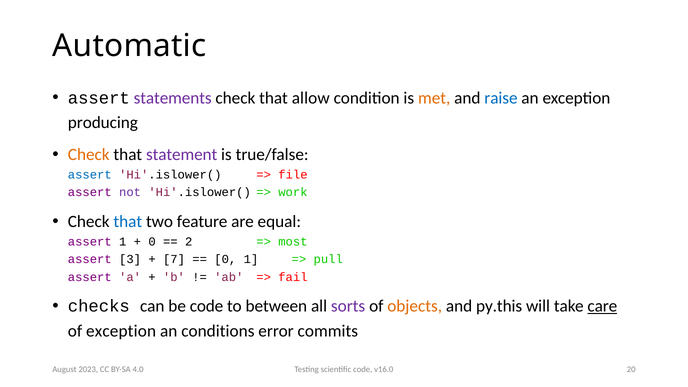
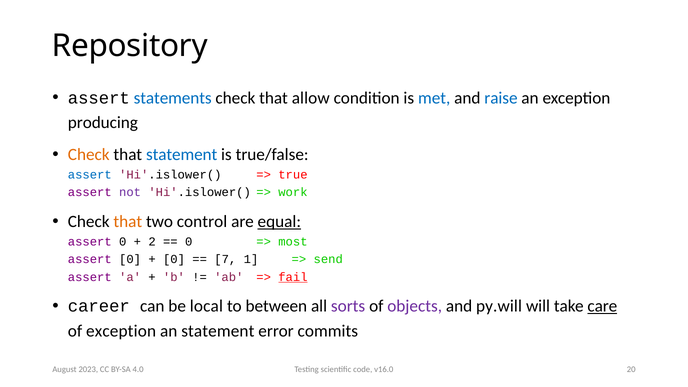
Automatic: Automatic -> Repository (130, 46)
statements colour: purple -> blue (173, 98)
met colour: orange -> blue (434, 98)
statement colour: purple -> blue (182, 155)
file: file -> true (293, 175)
that colour: blue -> orange (128, 222)
feature: feature -> control (202, 222)
equal underline: none -> present (279, 222)
1: 1 -> 0 (123, 242)
0: 0 -> 2 (152, 242)
2: 2 -> 0 (189, 242)
3: 3 -> 0 (130, 259)
7: 7 -> 0 (174, 259)
0: 0 -> 7 (225, 259)
pull: pull -> send (328, 259)
fail underline: none -> present (293, 277)
checks: checks -> career (99, 306)
be code: code -> local (206, 306)
objects colour: orange -> purple (415, 306)
py.this: py.this -> py.will (499, 306)
an conditions: conditions -> statement (218, 331)
